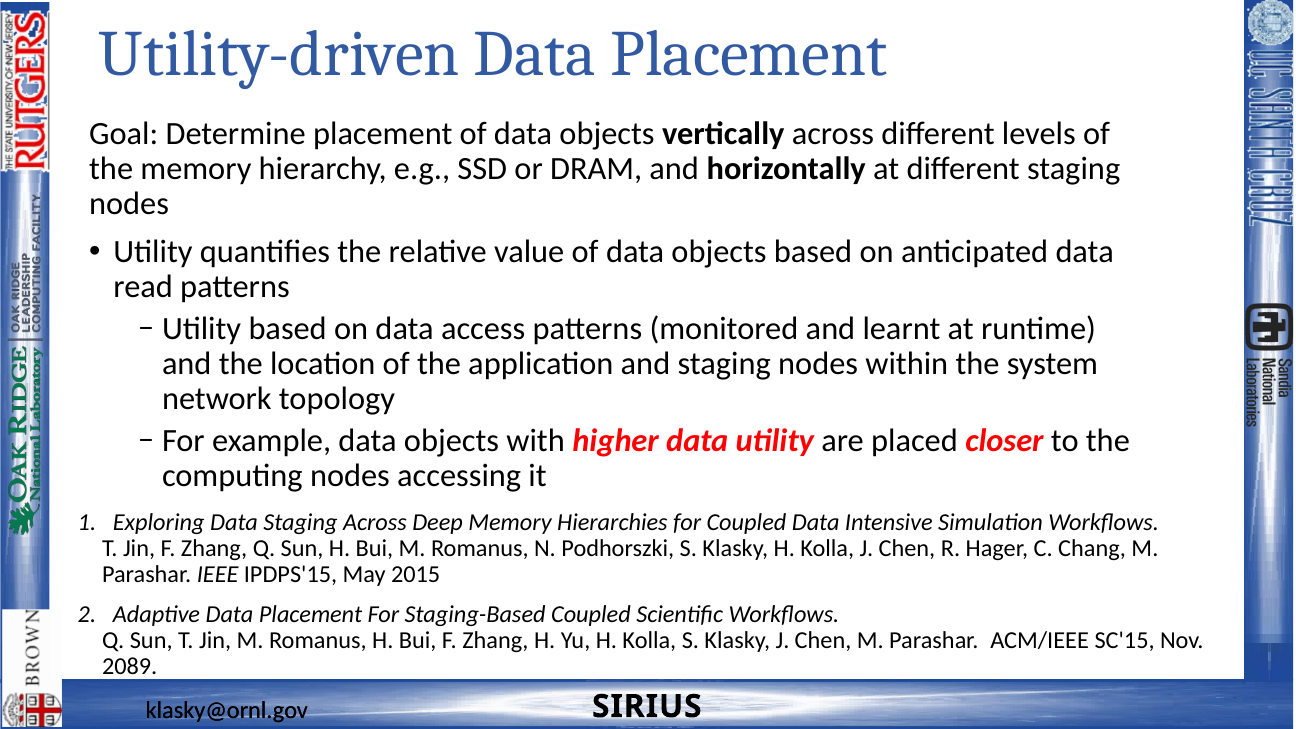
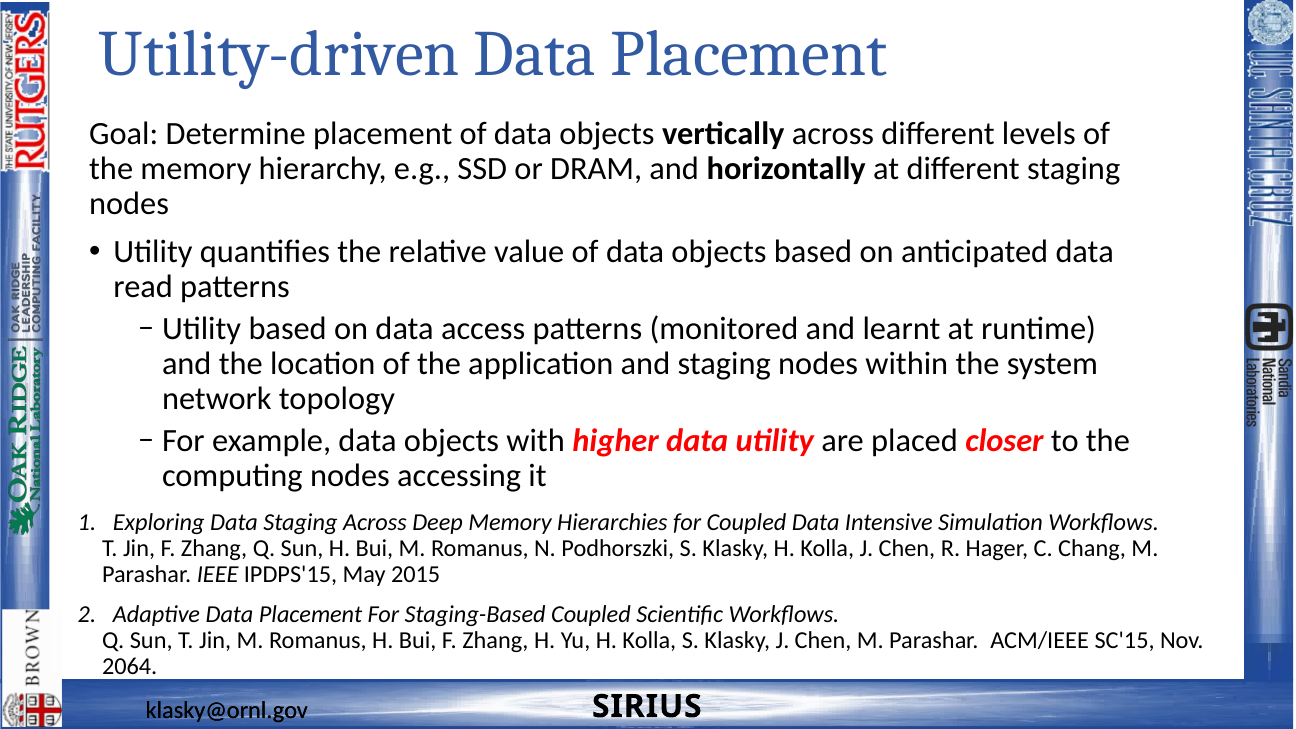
2089: 2089 -> 2064 (130, 667)
